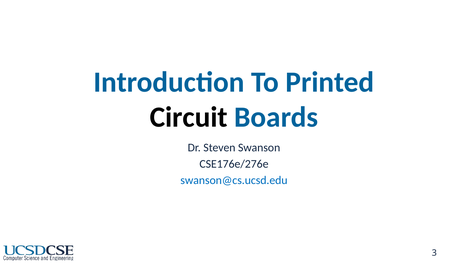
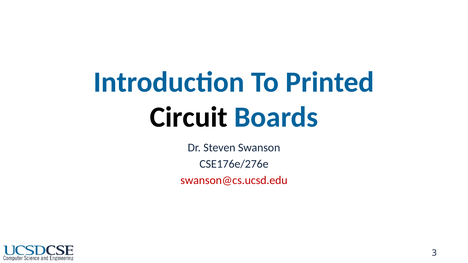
swanson@cs.ucsd.edu colour: blue -> red (234, 181)
